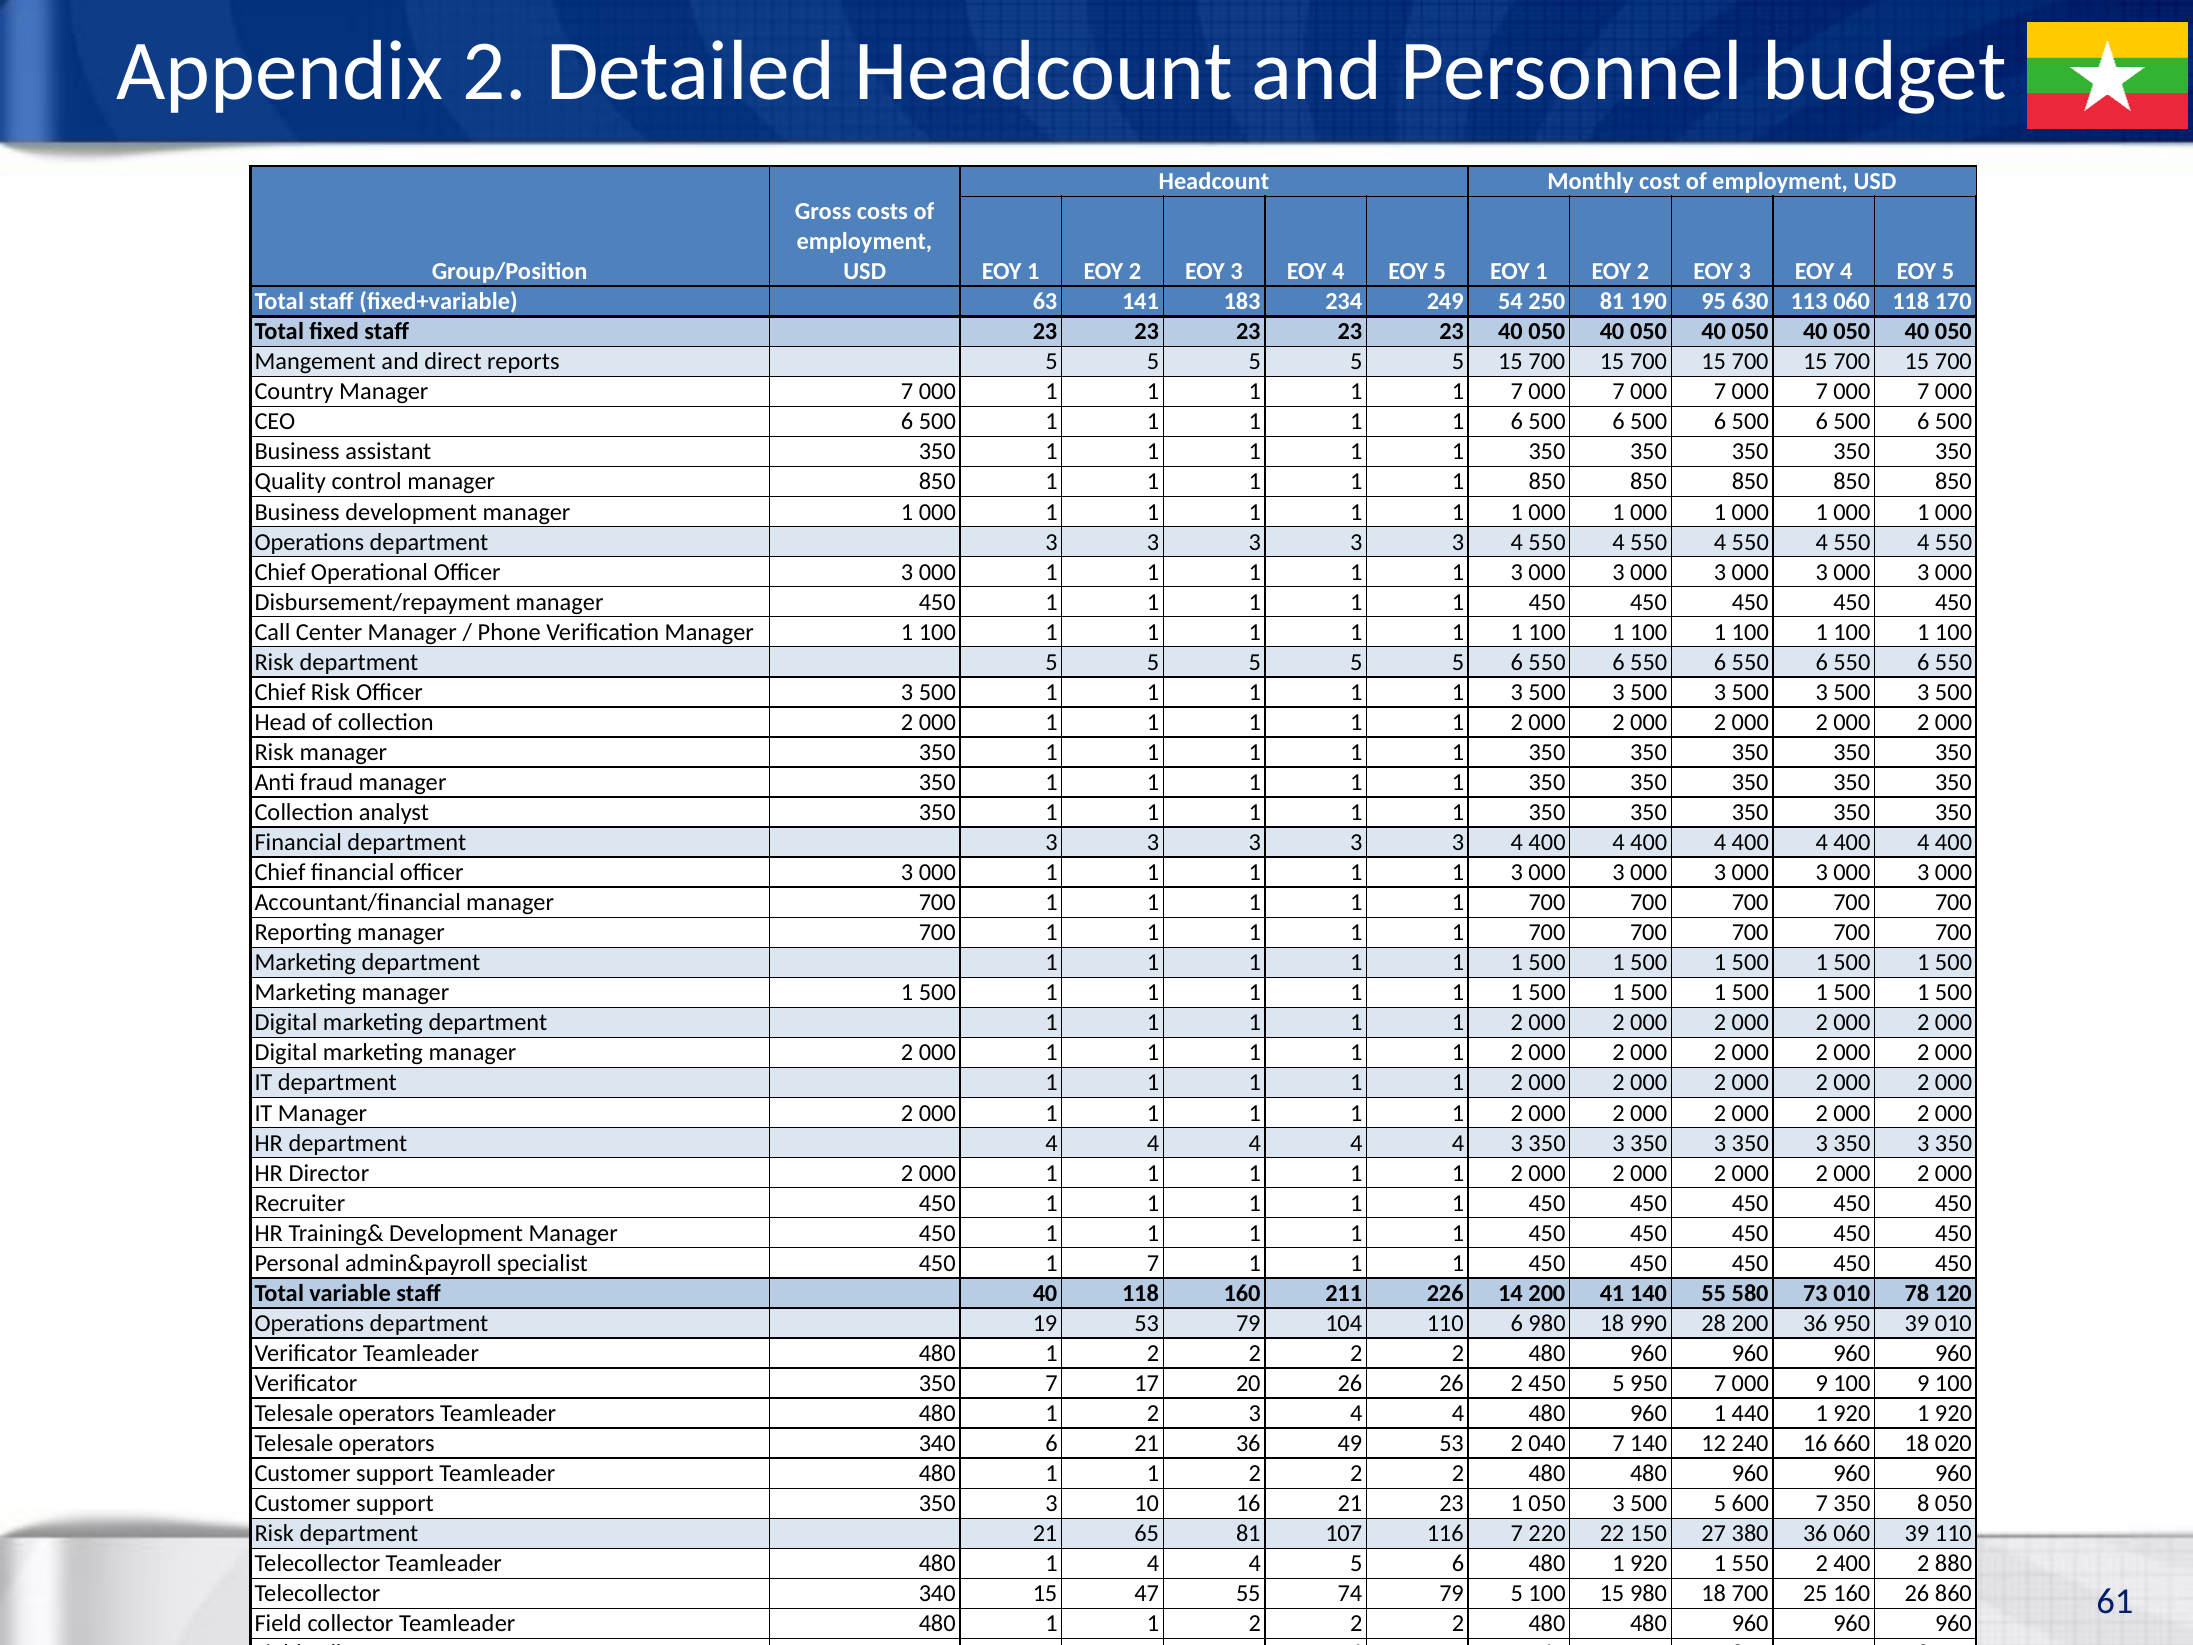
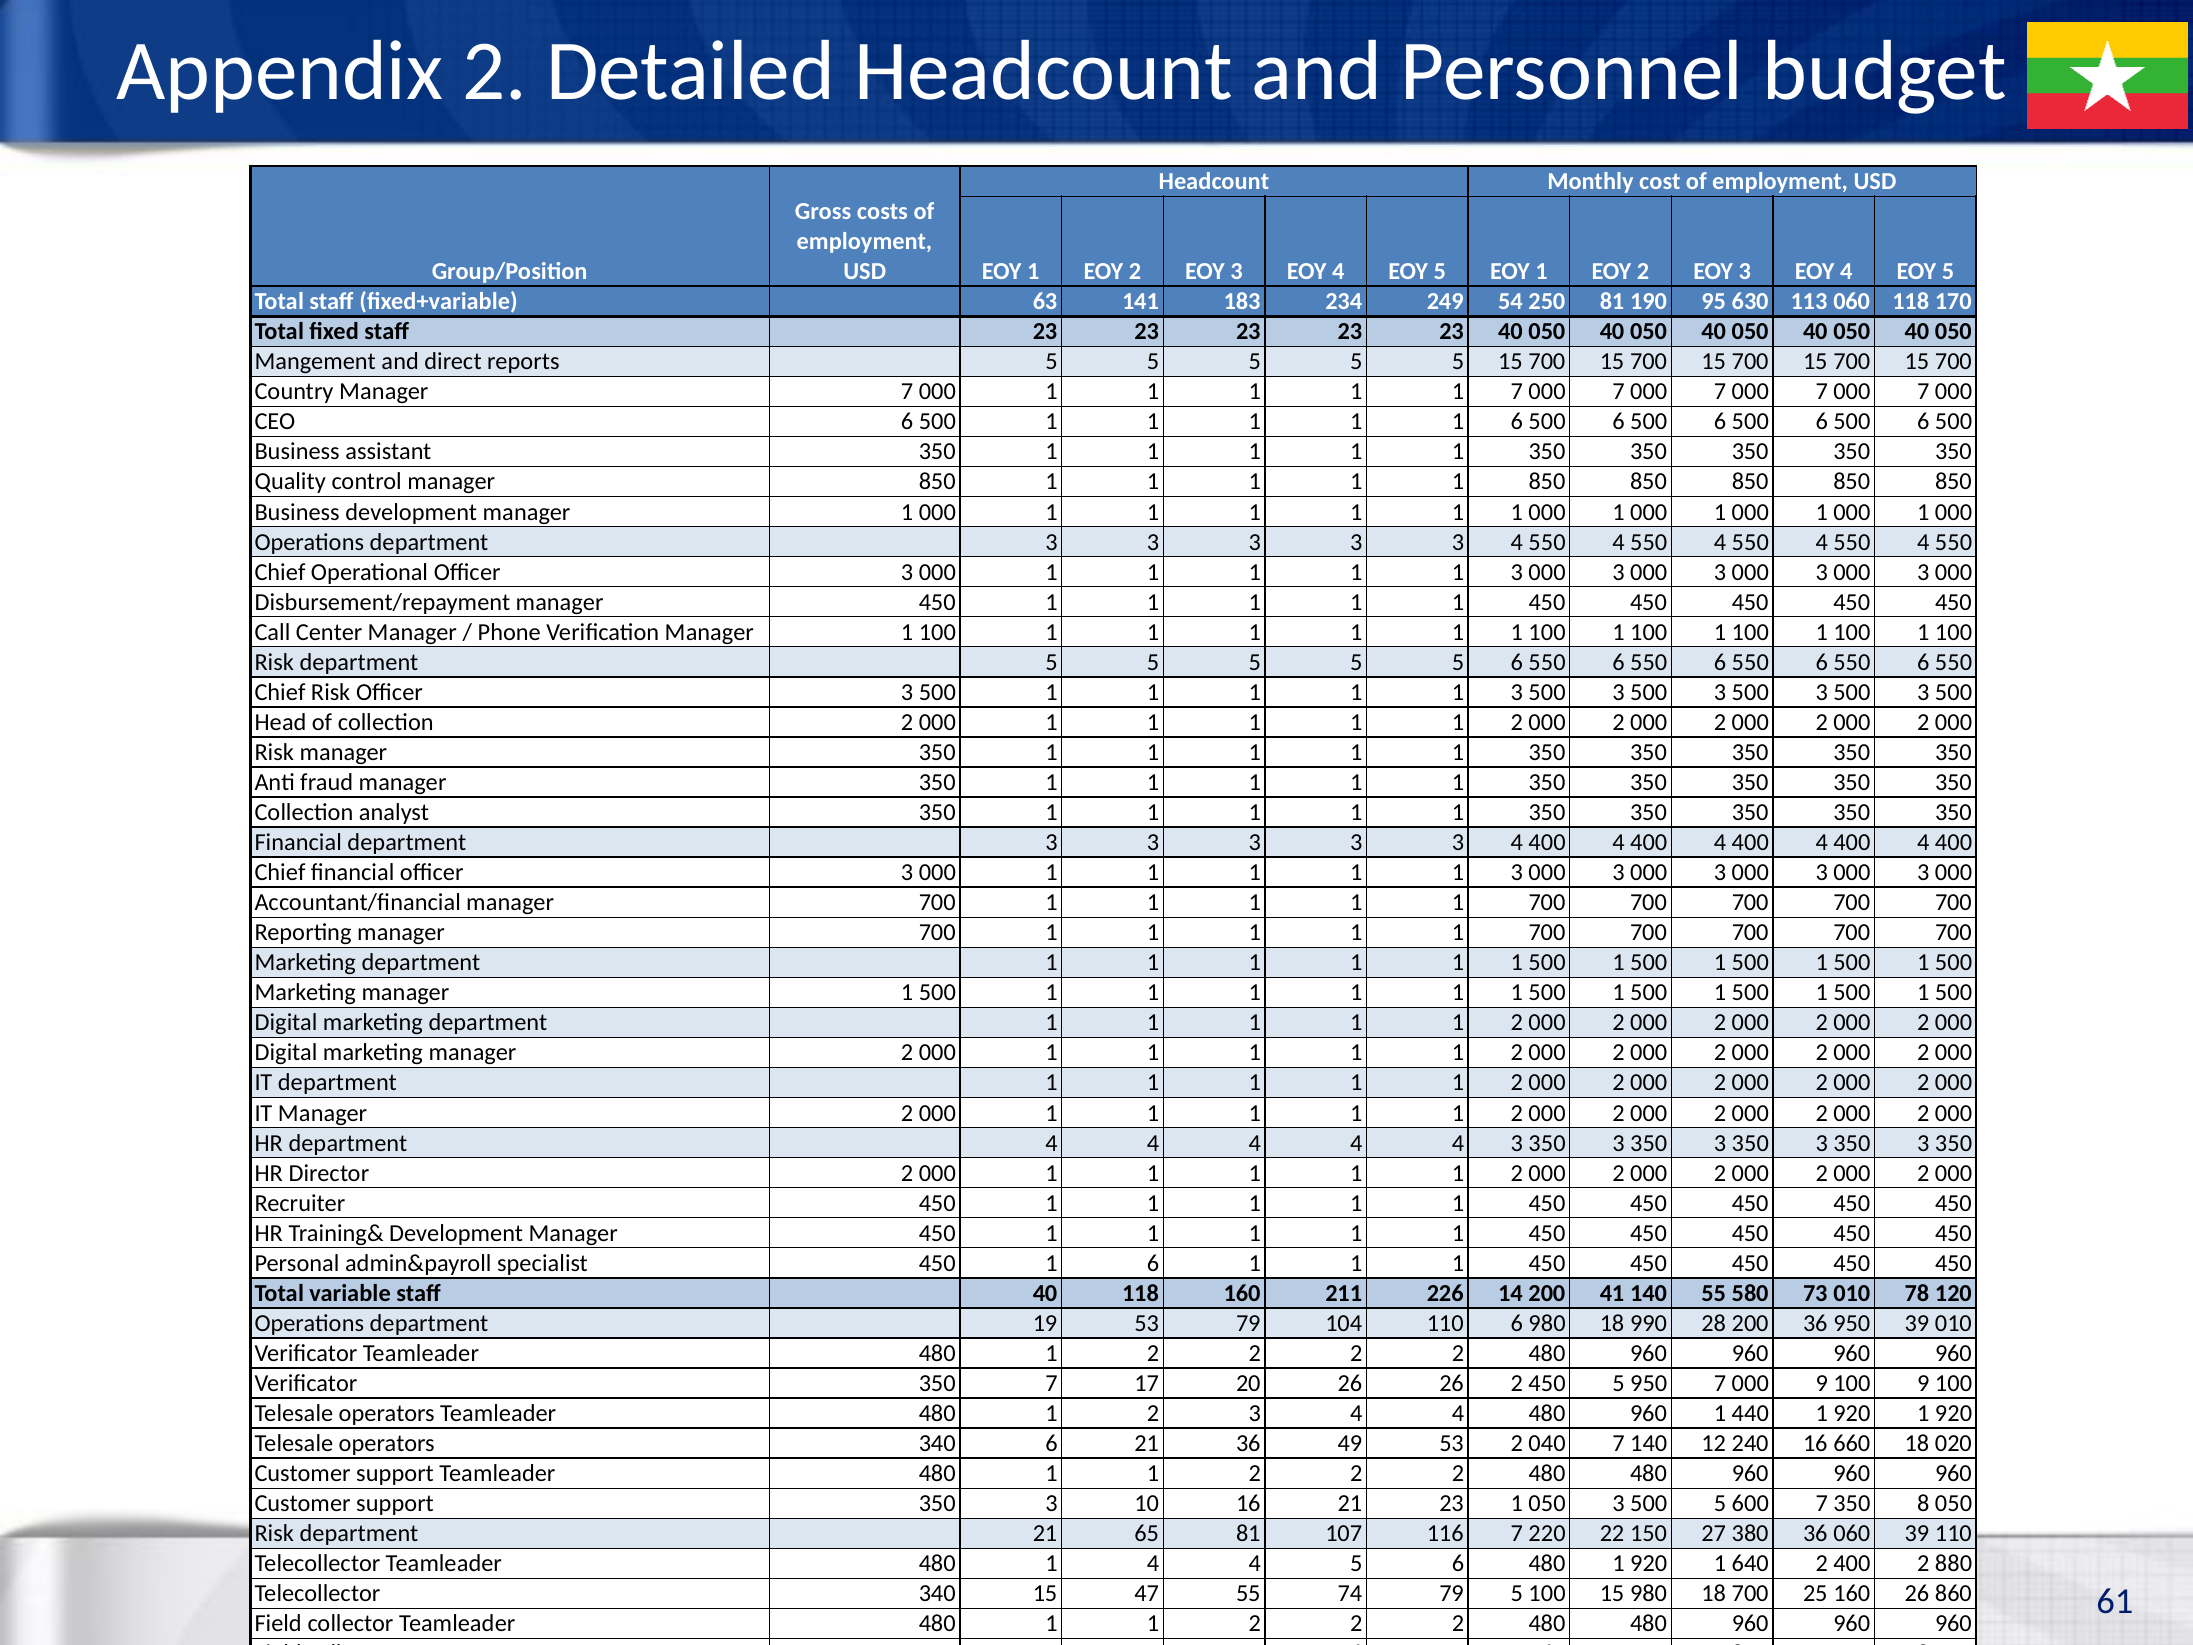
450 1 7: 7 -> 6 (1153, 1263)
1 550: 550 -> 640 (1750, 1563)
